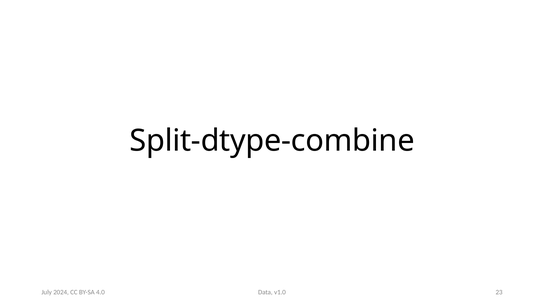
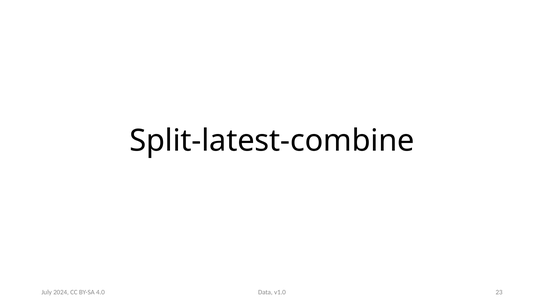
Split-dtype-combine: Split-dtype-combine -> Split-latest-combine (272, 141)
